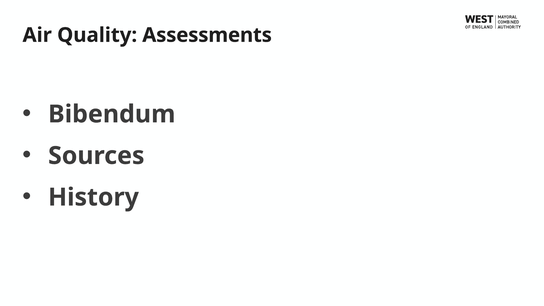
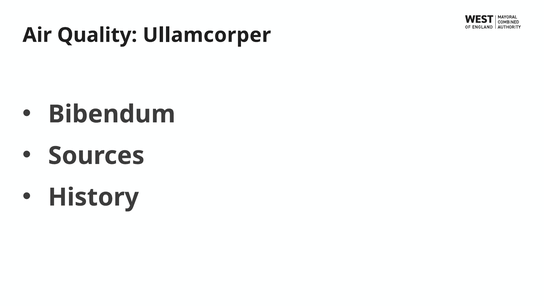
Assessments: Assessments -> Ullamcorper (207, 35)
